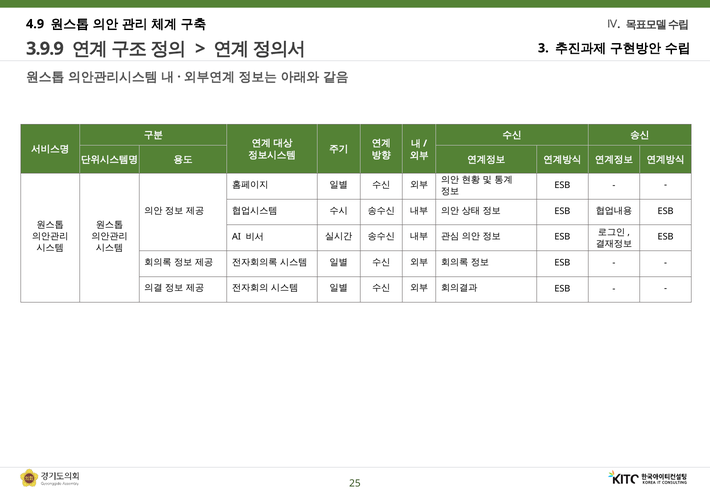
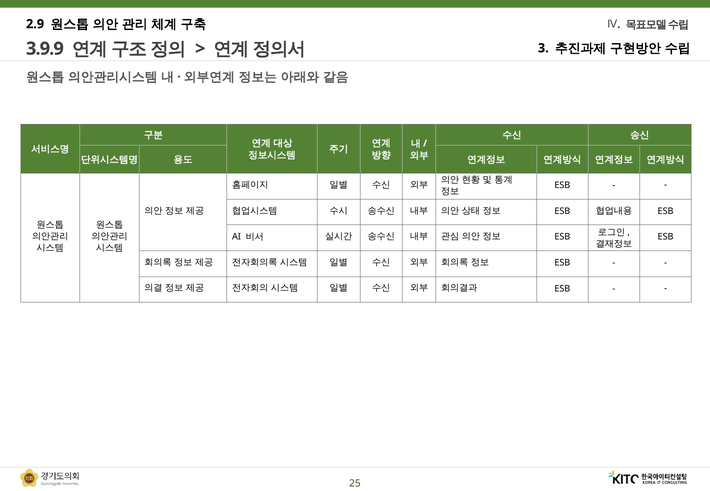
4.9: 4.9 -> 2.9 (35, 24)
